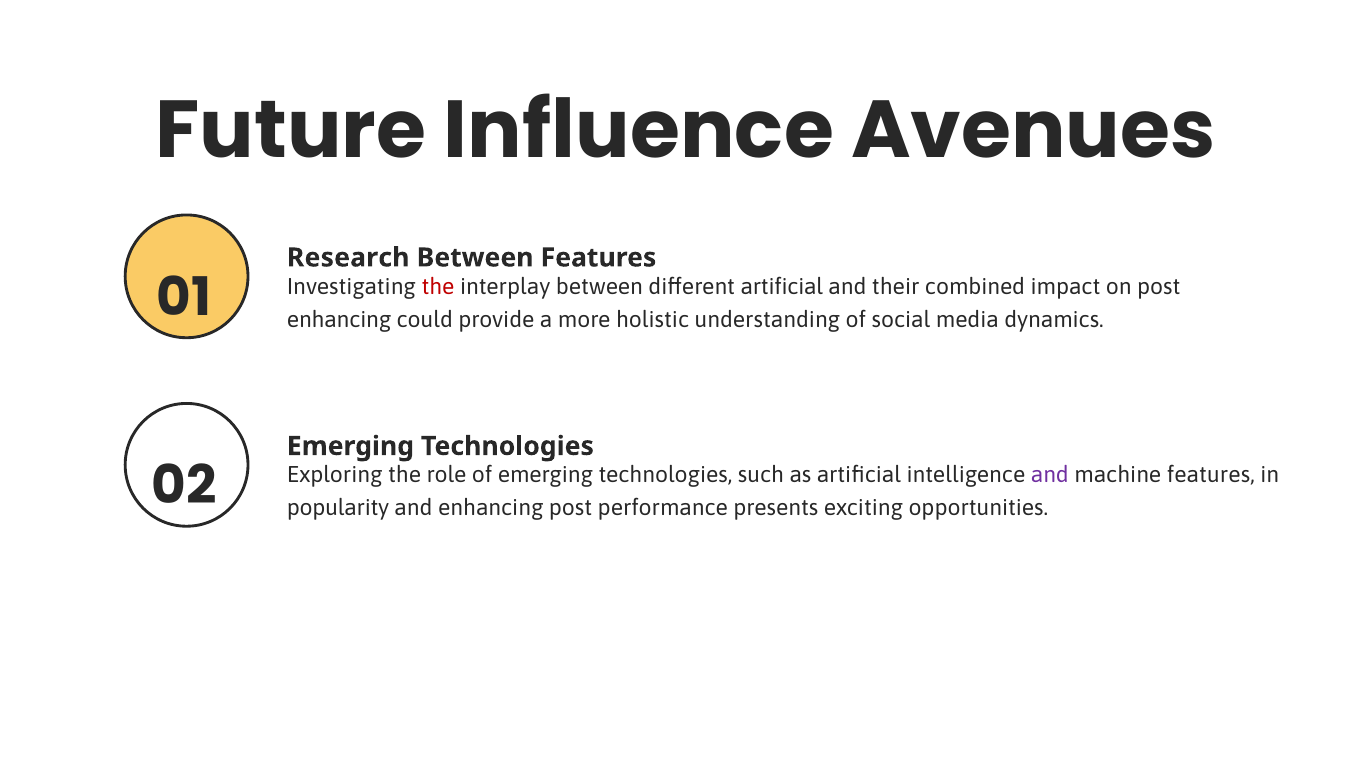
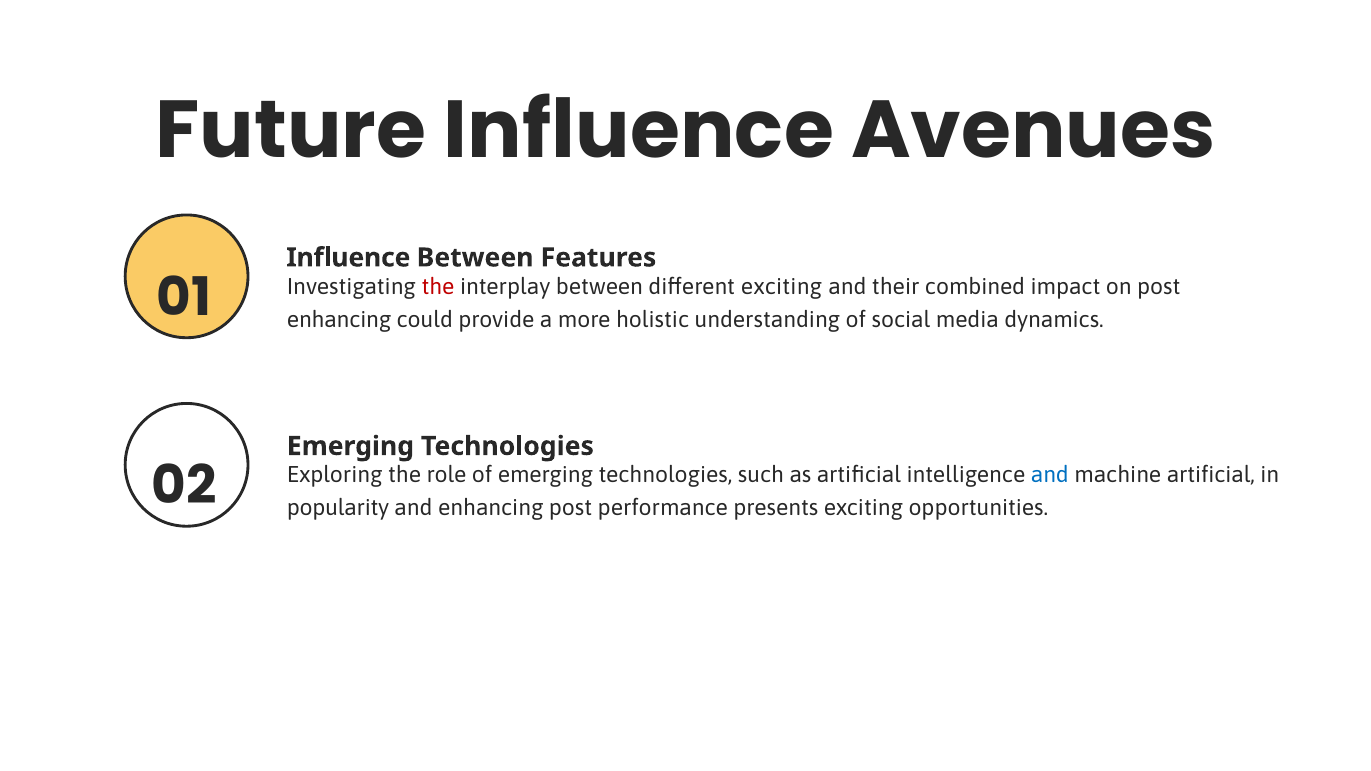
Research: Research -> Influence (348, 258)
different artificial: artificial -> exciting (782, 287)
and colour: purple -> blue (1050, 475)
machine features: features -> artificial (1211, 475)
